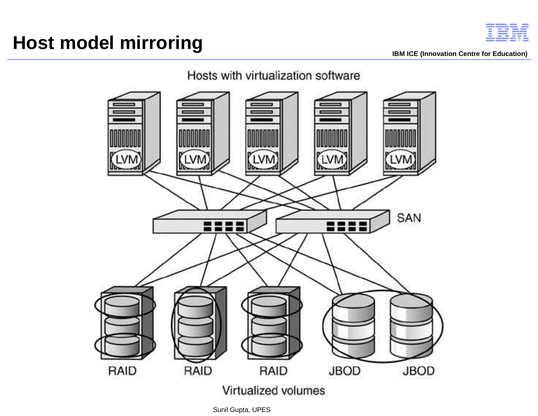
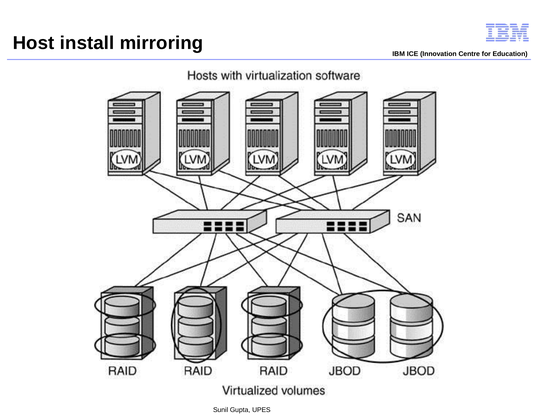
model: model -> install (87, 43)
